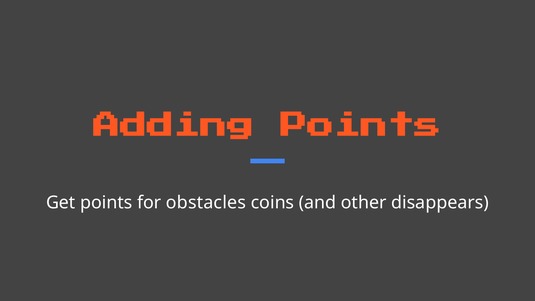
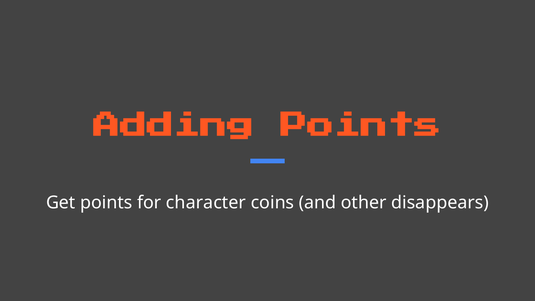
obstacles: obstacles -> character (206, 203)
